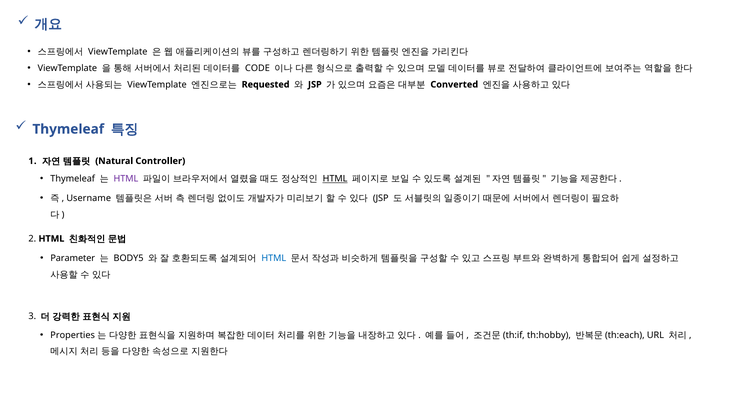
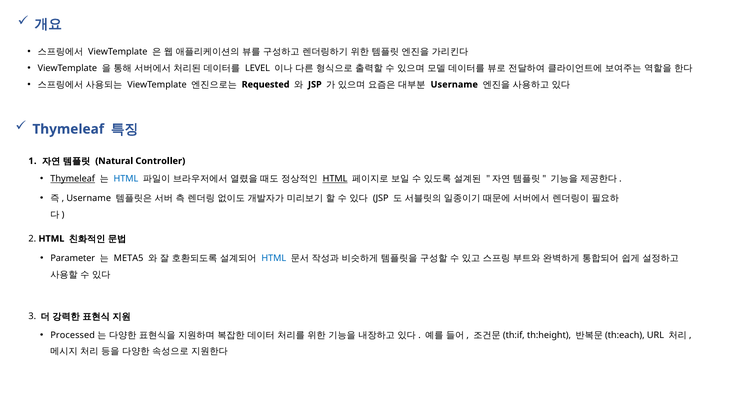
CODE: CODE -> LEVEL (258, 68)
Converted: Converted -> Username (454, 85)
Thymeleaf underline: none -> present (73, 179)
HTML colour: purple -> blue (126, 179)
BODY5: BODY5 -> META5 (129, 258)
Properties: Properties -> Processed (73, 335)
th:hobby: th:hobby -> th:height (549, 335)
